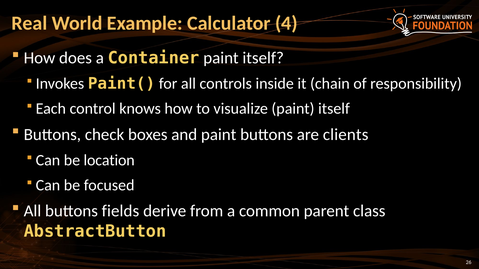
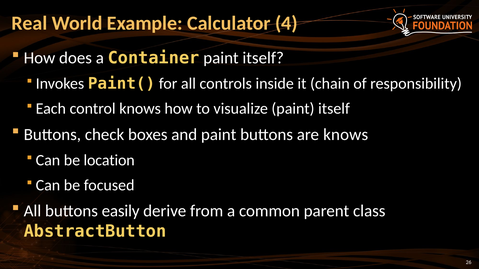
are clients: clients -> knows (346, 135)
fields: fields -> easily (121, 211)
